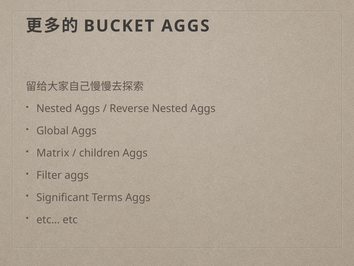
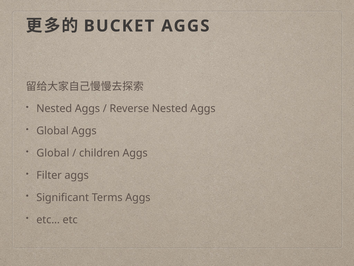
Matrix: Matrix -> Global (53, 153)
